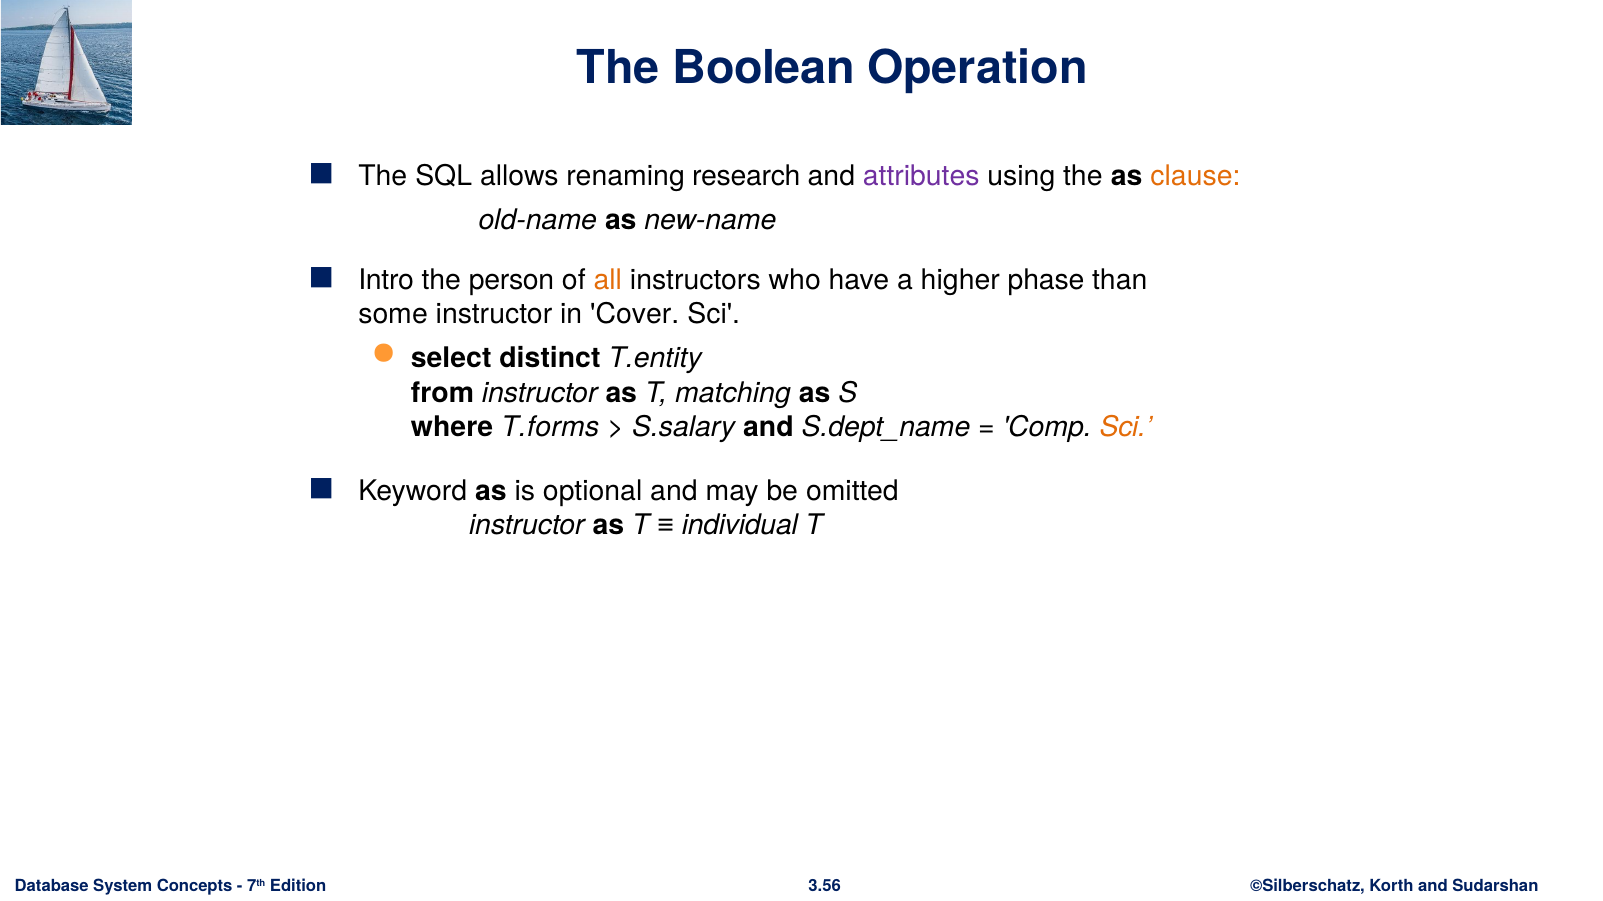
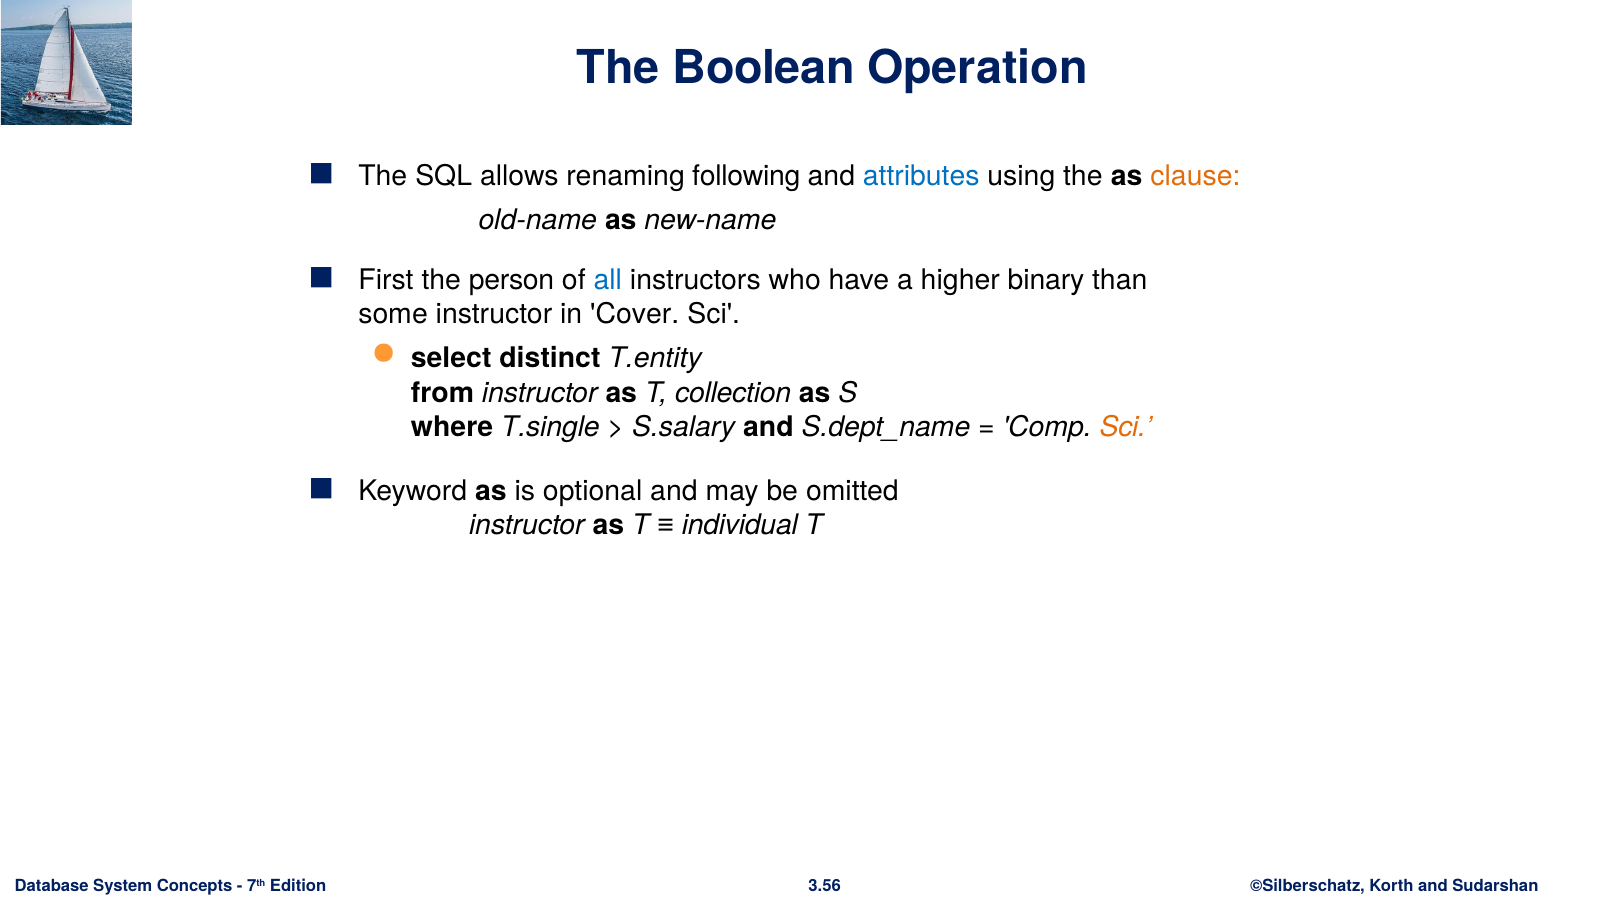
research: research -> following (746, 177)
attributes colour: purple -> blue (921, 177)
Intro: Intro -> First (386, 281)
all colour: orange -> blue (608, 281)
phase: phase -> binary (1046, 281)
matching: matching -> collection (733, 393)
T.forms: T.forms -> T.single (550, 427)
